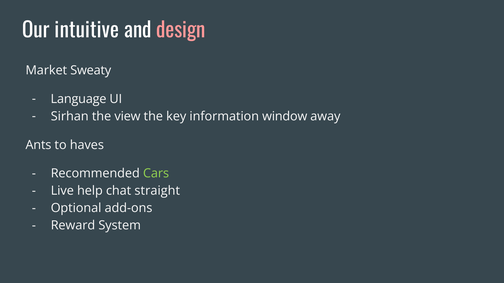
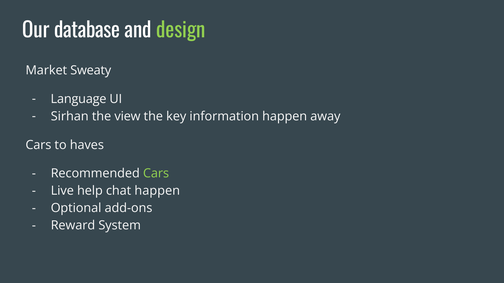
intuitive: intuitive -> database (87, 31)
design colour: pink -> light green (181, 31)
information window: window -> happen (285, 117)
Ants: Ants -> Cars (38, 145)
chat straight: straight -> happen (157, 191)
